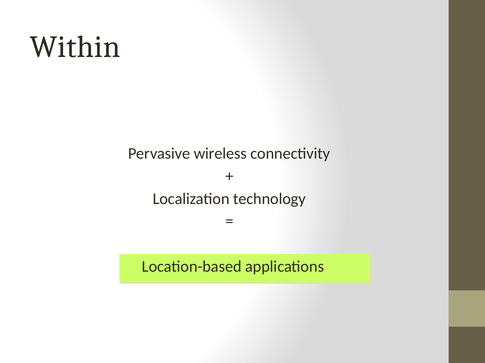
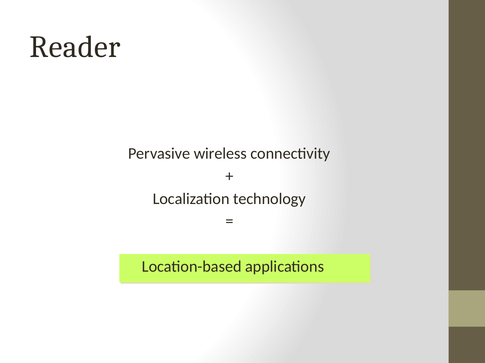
Within: Within -> Reader (75, 47)
